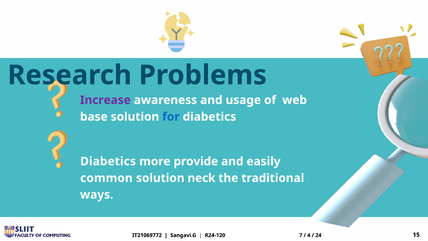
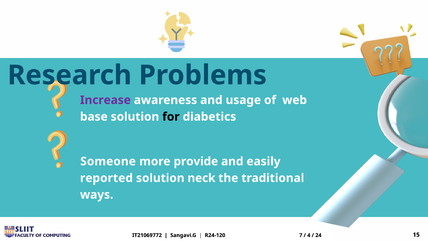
for colour: blue -> black (171, 117)
Diabetics: Diabetics -> Someone (108, 161)
common: common -> reported (106, 178)
